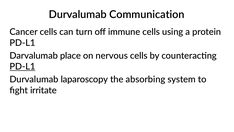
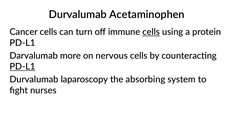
Communication: Communication -> Acetaminophen (147, 14)
cells underline: none -> present (151, 32)
place: place -> more (70, 56)
irritate: irritate -> nurses (43, 90)
